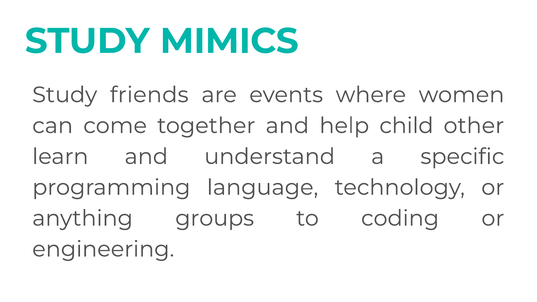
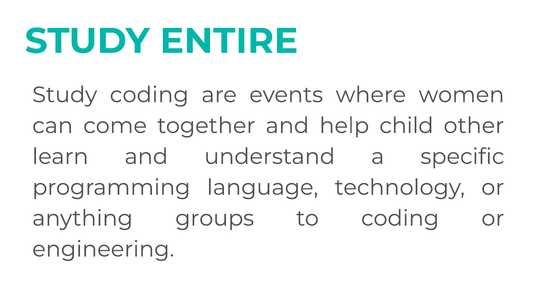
MIMICS: MIMICS -> ENTIRE (229, 41)
Study friends: friends -> coding (149, 95)
